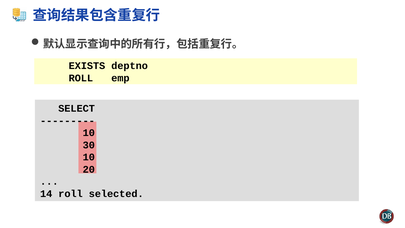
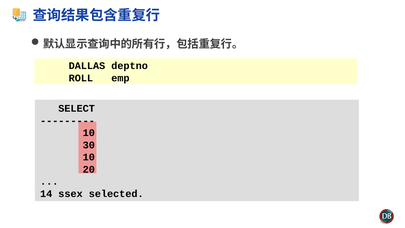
EXISTS: EXISTS -> DALLAS (87, 66)
14 roll: roll -> ssex (71, 194)
